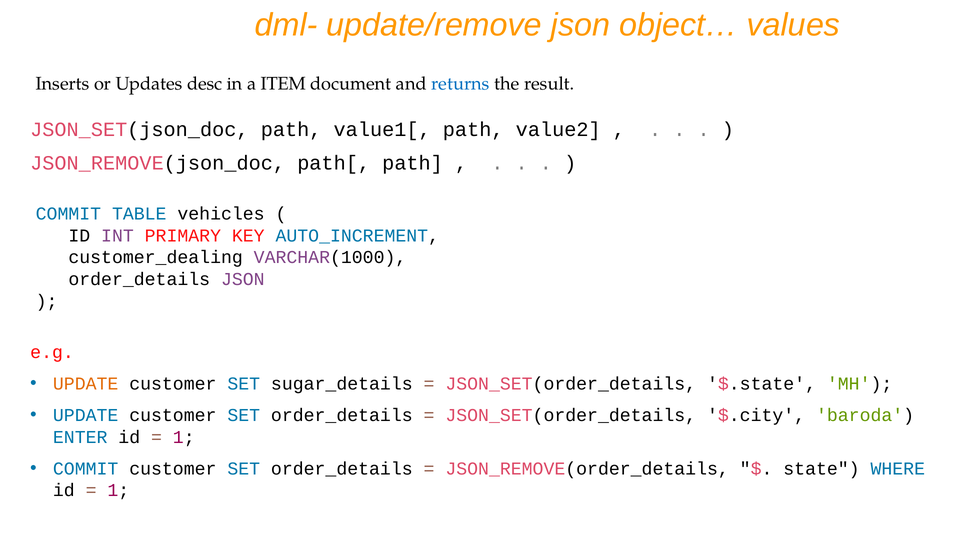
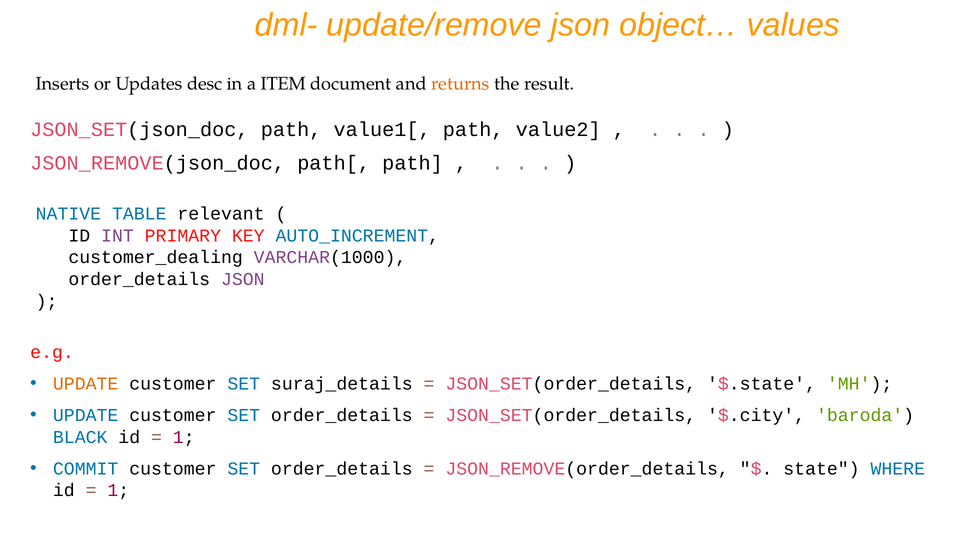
returns colour: blue -> orange (460, 84)
COMMIT: COMMIT -> NATIVE (68, 214)
vehicles: vehicles -> relevant (221, 214)
sugar_details: sugar_details -> suraj_details (342, 384)
ENTER: ENTER -> BLACK (80, 437)
